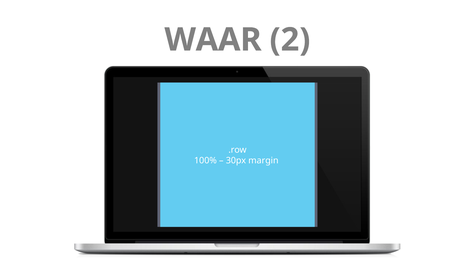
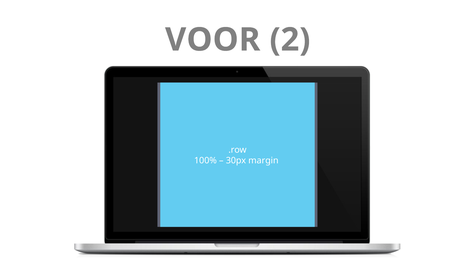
WAAR: WAAR -> VOOR (213, 40)
